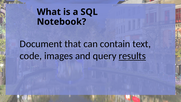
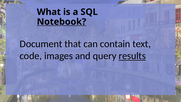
Notebook underline: none -> present (61, 22)
